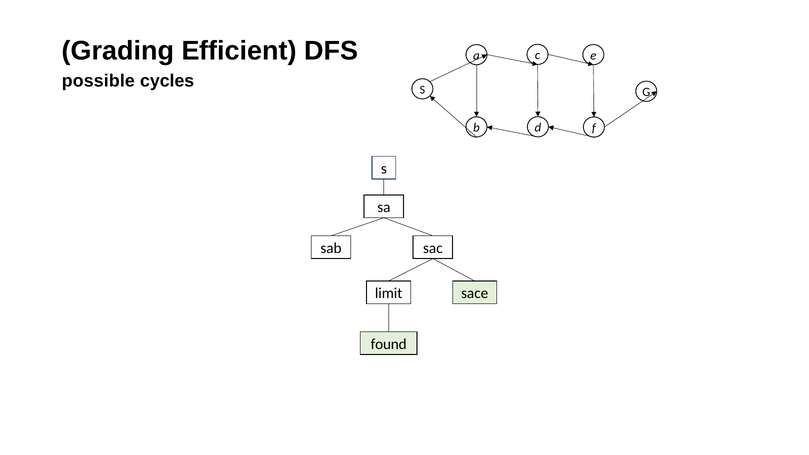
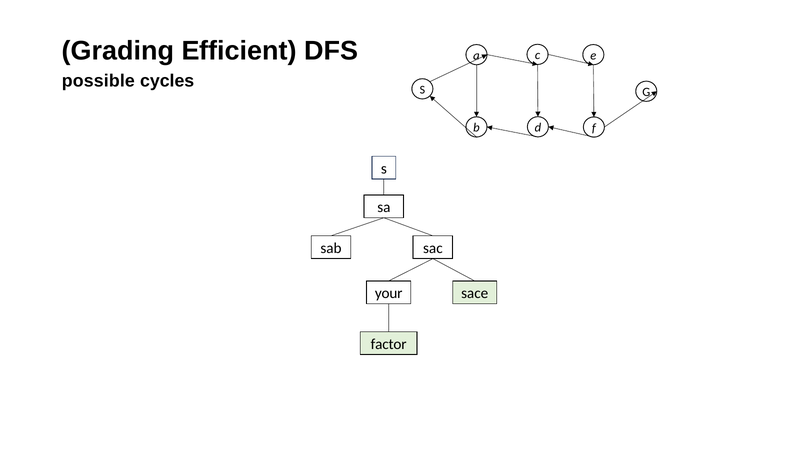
limit: limit -> your (389, 293)
found: found -> factor (389, 344)
